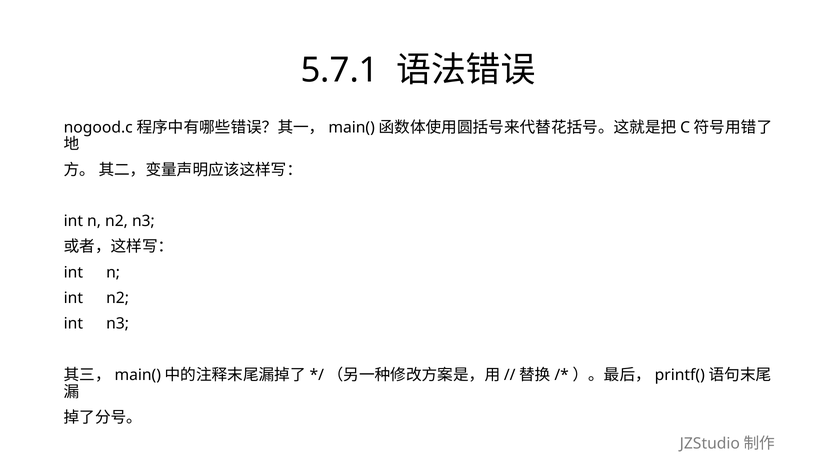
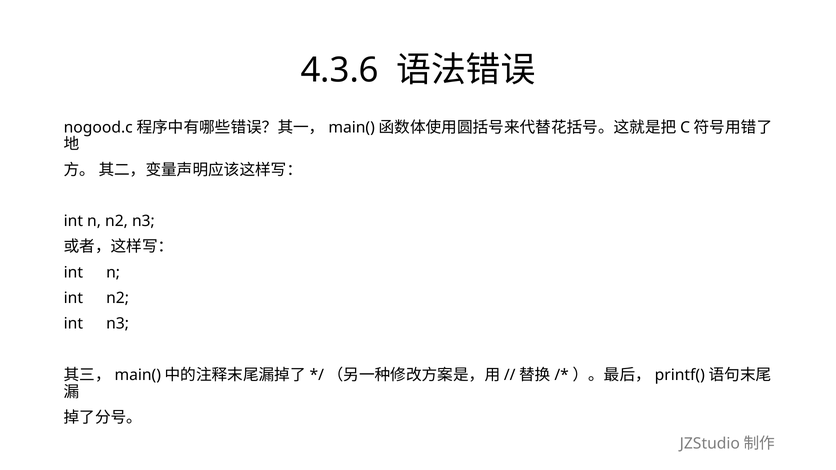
5.7.1: 5.7.1 -> 4.3.6 (340, 70)
